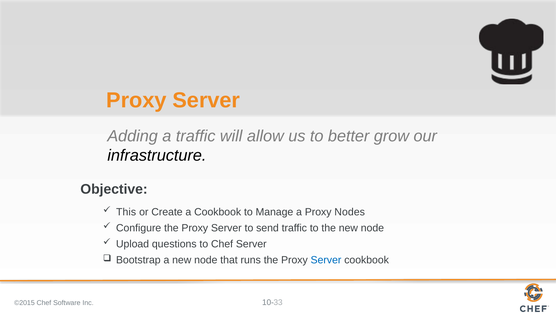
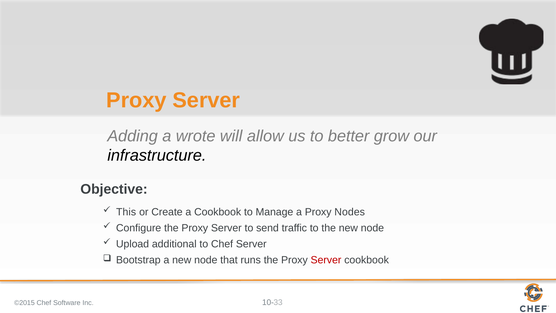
a traffic: traffic -> wrote (196, 136)
questions: questions -> additional (174, 244)
Server colour: blue -> red (326, 260)
